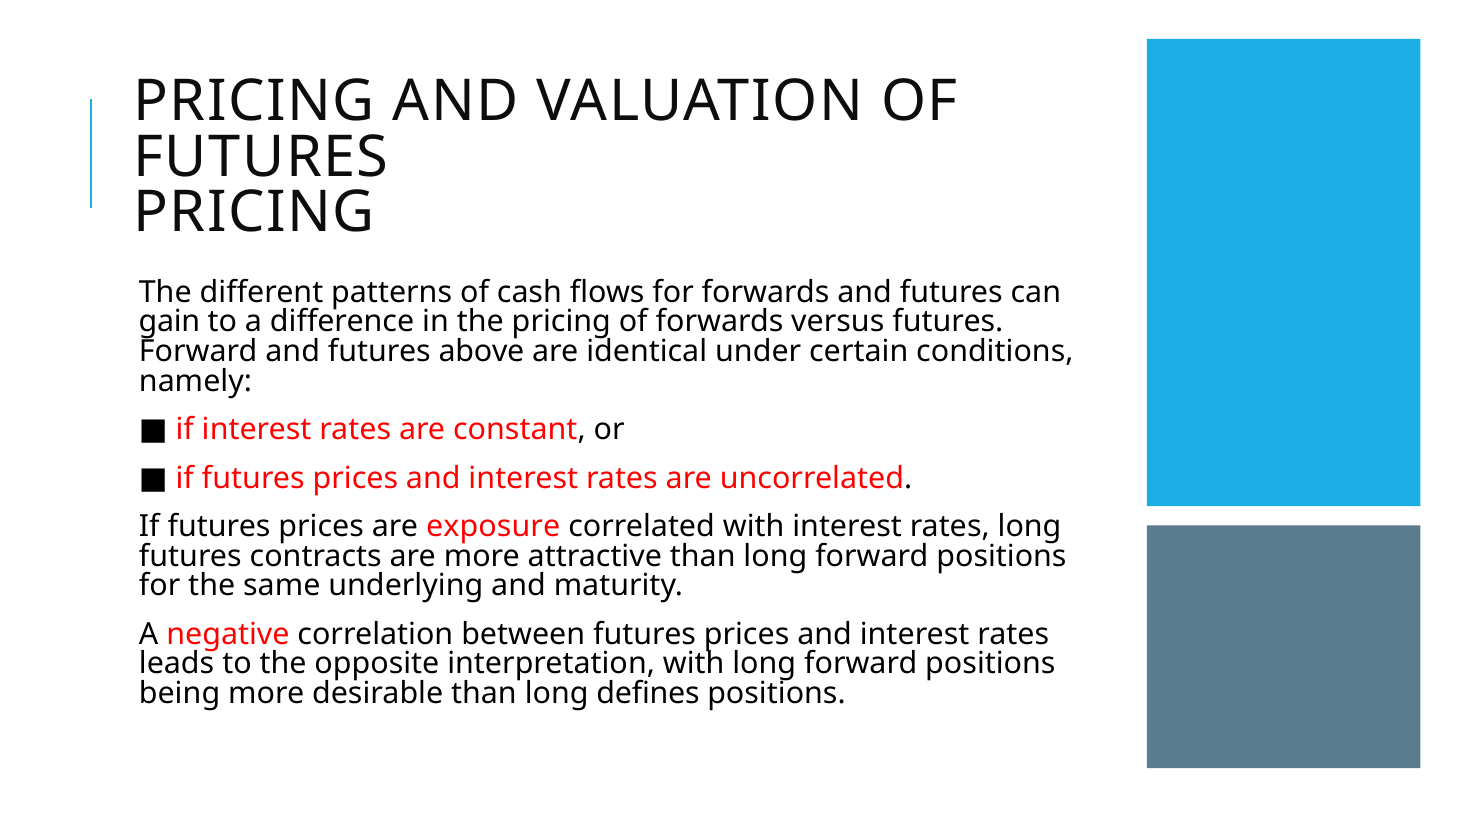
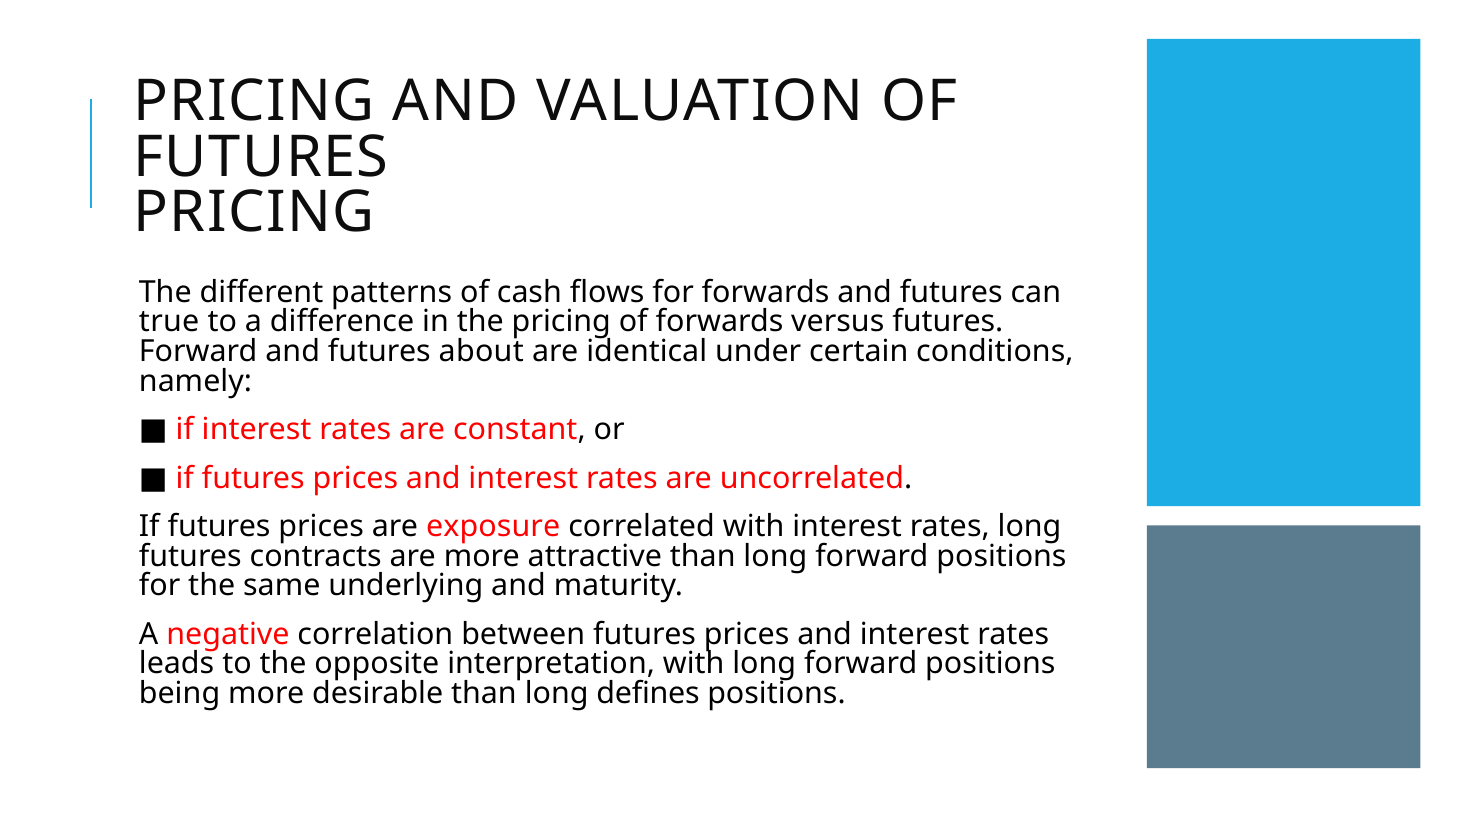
gain: gain -> true (169, 322)
above: above -> about (481, 352)
